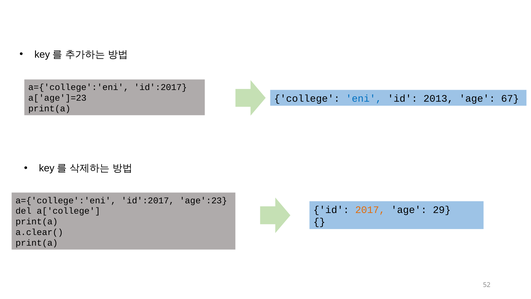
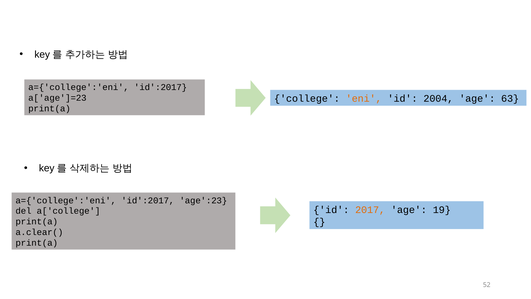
eni colour: blue -> orange (364, 98)
2013: 2013 -> 2004 (438, 98)
67: 67 -> 63 (510, 98)
29: 29 -> 19 (442, 210)
